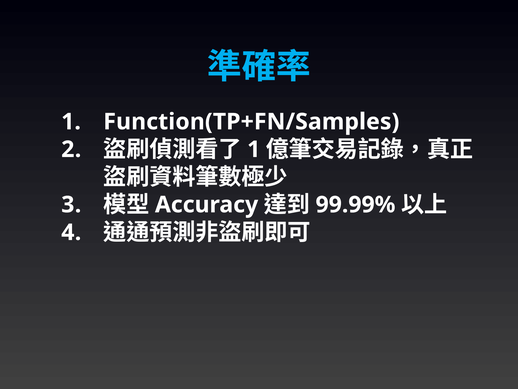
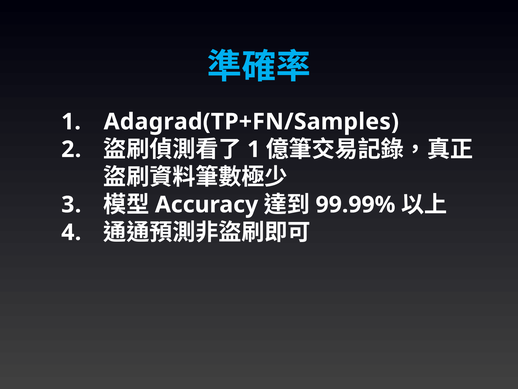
Function(TP+FN/Samples: Function(TP+FN/Samples -> Adagrad(TP+FN/Samples (251, 122)
